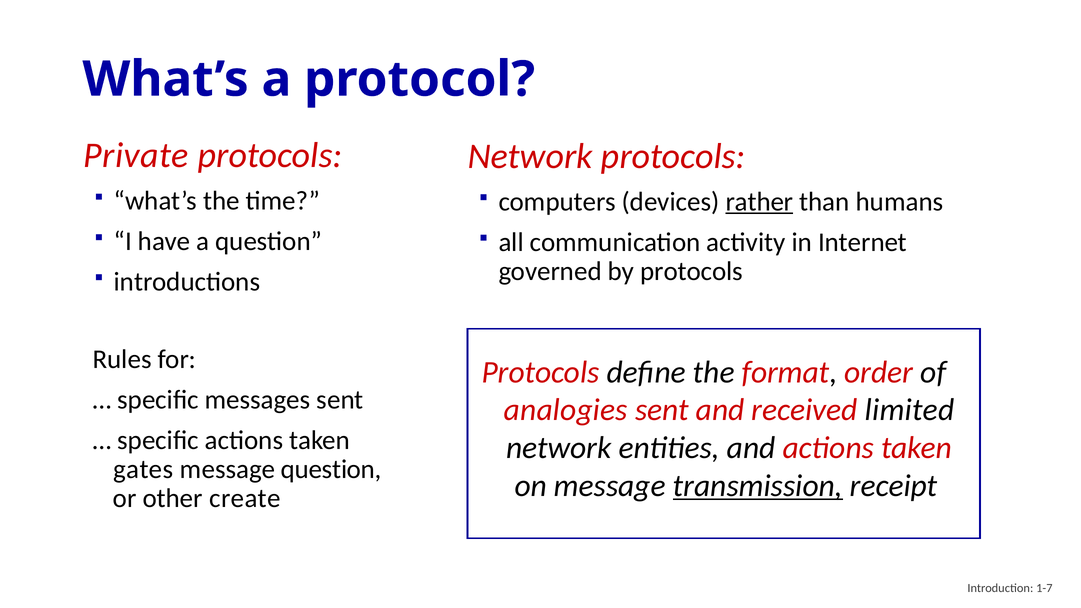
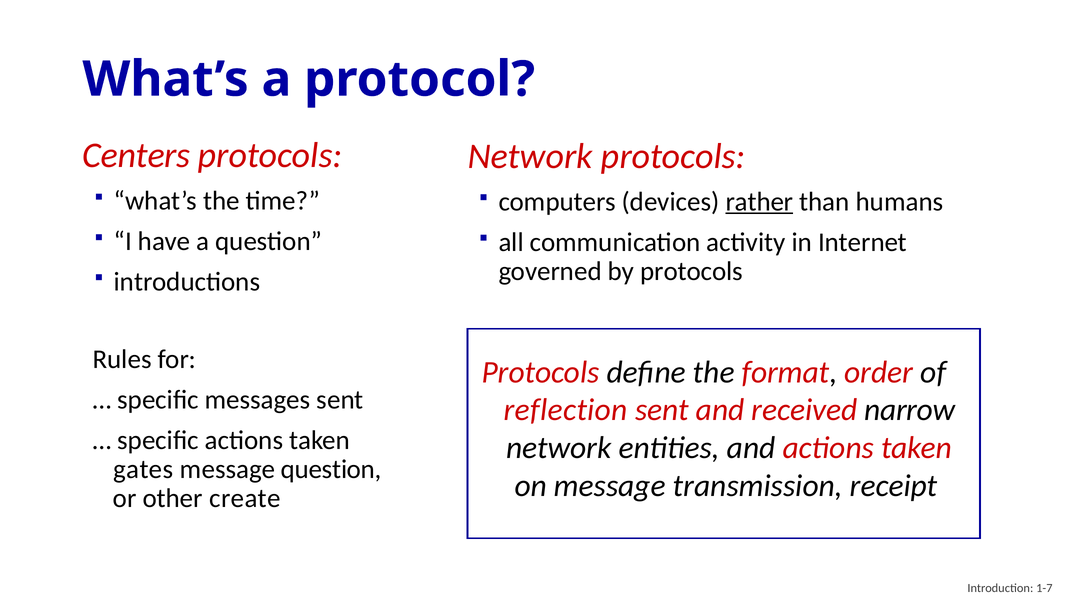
Private: Private -> Centers (136, 155)
analogies: analogies -> reflection (566, 410)
limited: limited -> narrow (910, 410)
transmission underline: present -> none (758, 486)
